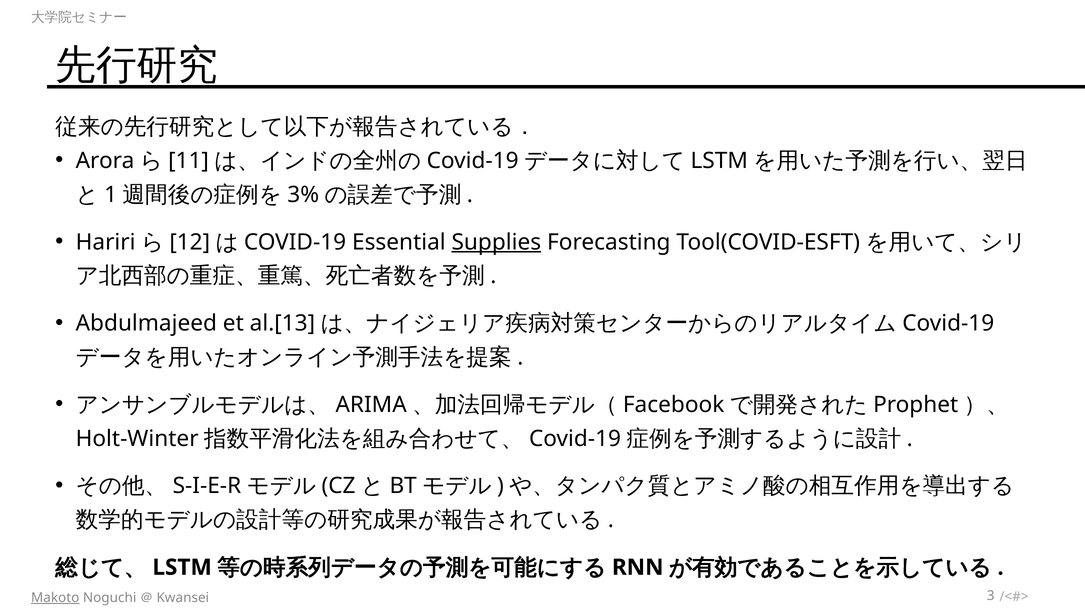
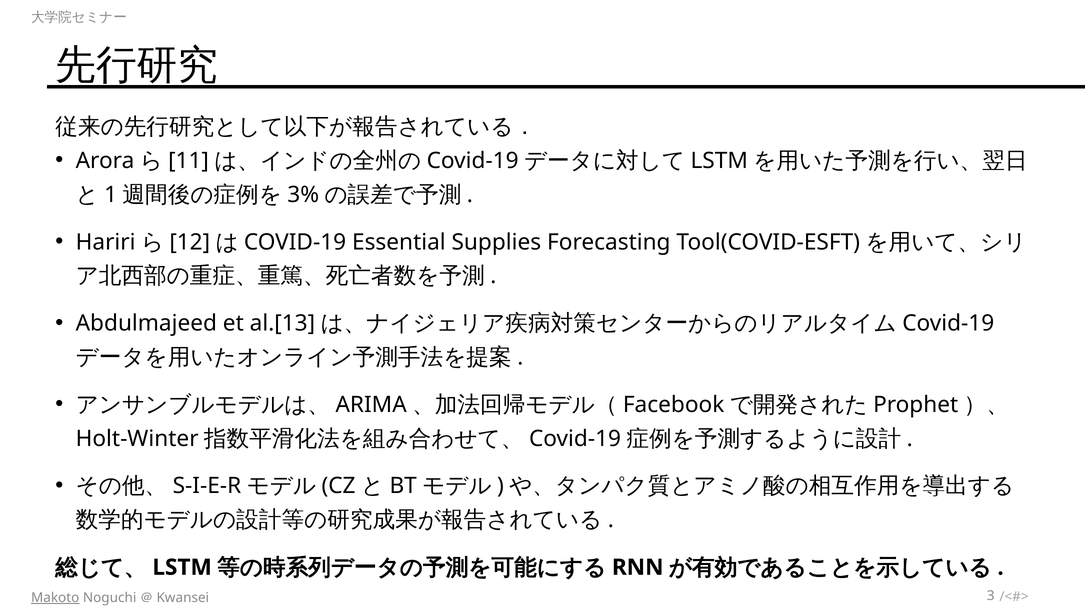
Supplies underline: present -> none (496, 242)
